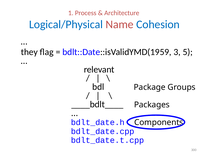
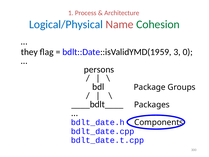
Cohesion colour: blue -> green (158, 24)
5: 5 -> 0 (188, 52)
relevant: relevant -> persons (99, 69)
